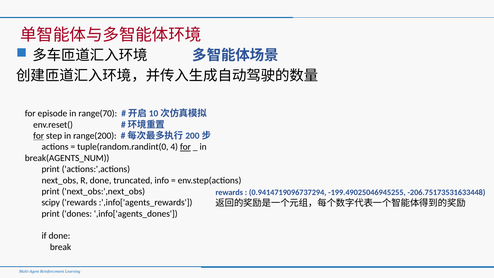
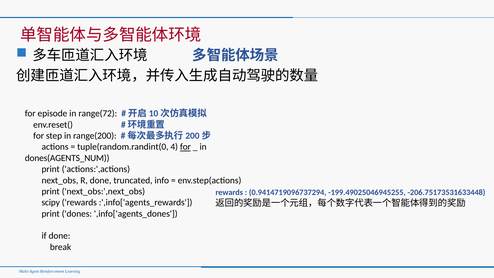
range(70: range(70 -> range(72 (98, 114)
for underline: present -> none (39, 136)
break(AGENTS_NUM: break(AGENTS_NUM -> dones(AGENTS_NUM (67, 158)
